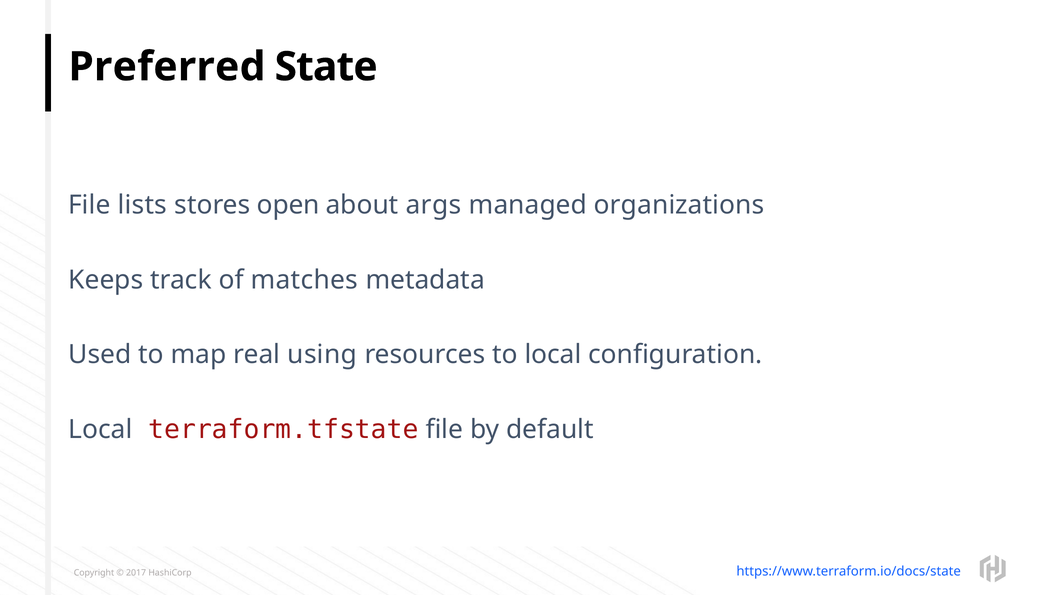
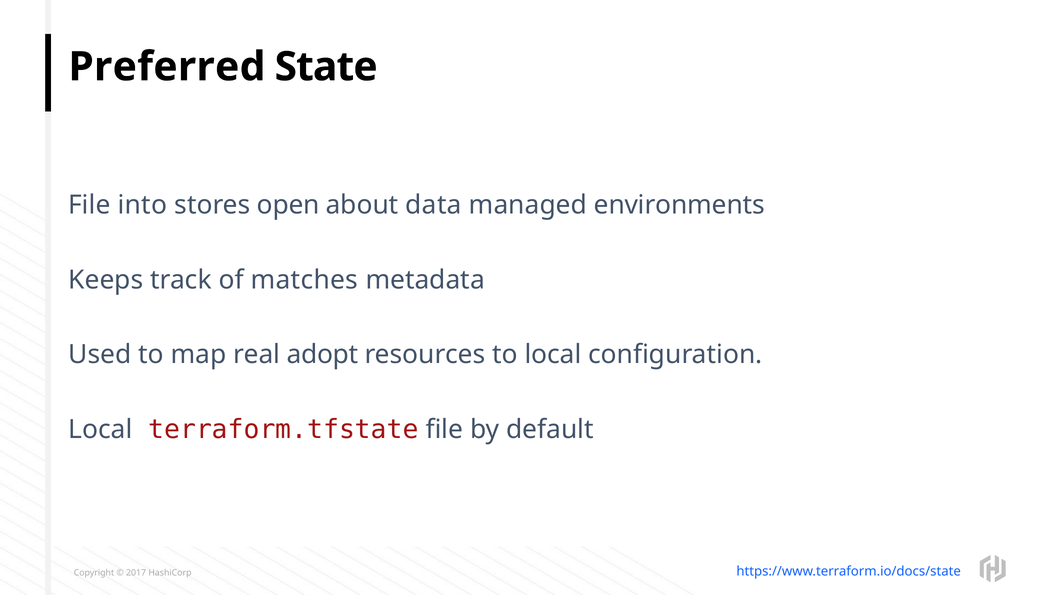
lists: lists -> into (142, 205)
args: args -> data (434, 205)
organizations: organizations -> environments (679, 205)
using: using -> adopt (322, 354)
